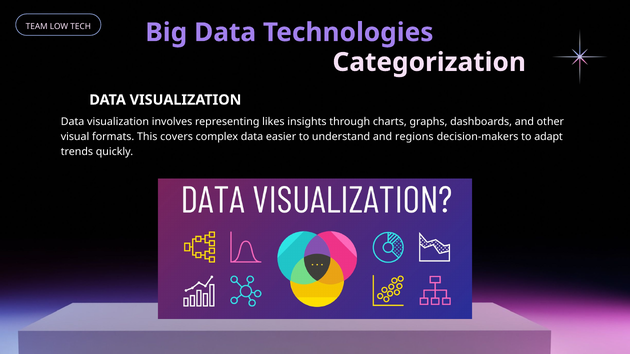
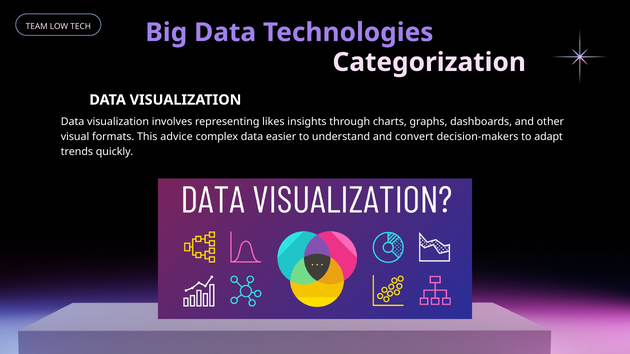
covers: covers -> advice (177, 137)
regions: regions -> convert (414, 137)
